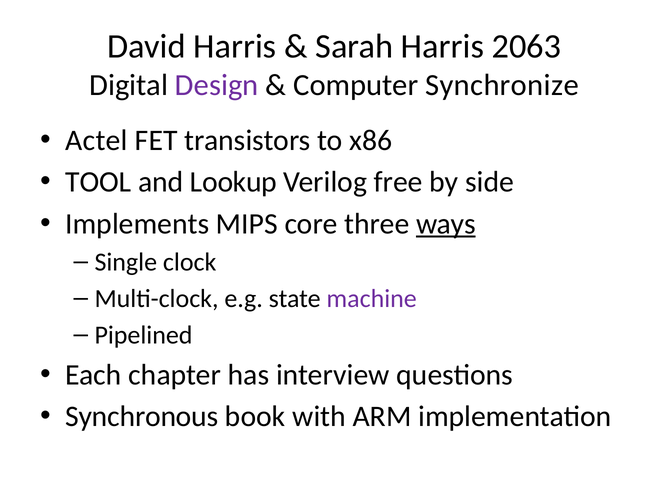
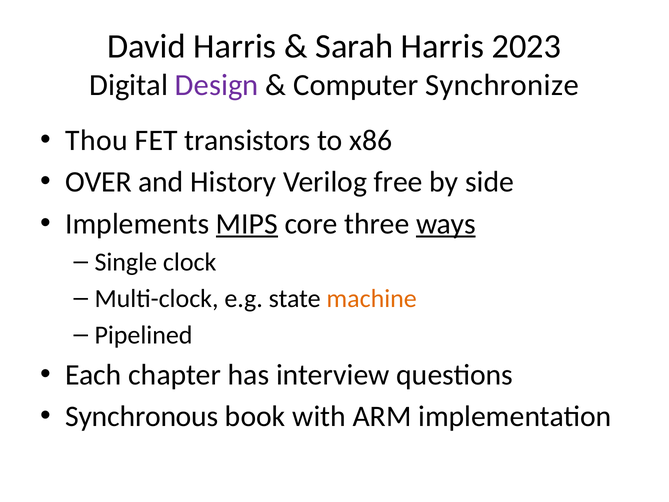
2063: 2063 -> 2023 (526, 46)
Actel: Actel -> Thou (97, 140)
TOOL: TOOL -> OVER (98, 182)
Lookup: Lookup -> History (233, 182)
MIPS underline: none -> present (247, 224)
machine colour: purple -> orange (372, 298)
